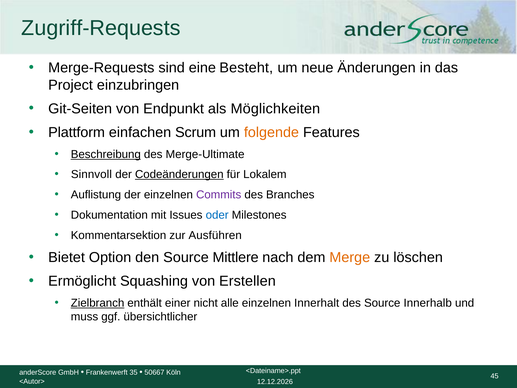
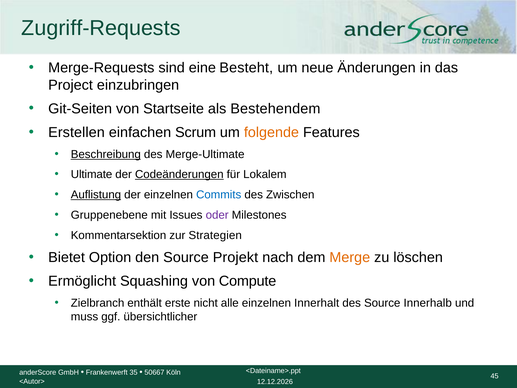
Endpunkt: Endpunkt -> Startseite (174, 109)
Möglichkeiten: Möglichkeiten -> Bestehendem (275, 109)
Plattform: Plattform -> Erstellen (76, 132)
Sinnvoll: Sinnvoll -> Ultimate (92, 174)
Auflistung underline: none -> present (96, 195)
Commits colour: purple -> blue (219, 195)
Branches: Branches -> Zwischen (290, 195)
Dokumentation: Dokumentation -> Gruppenebene (109, 215)
oder colour: blue -> purple (217, 215)
Ausführen: Ausführen -> Strategien (215, 235)
Mittlere: Mittlere -> Projekt (235, 257)
Erstellen: Erstellen -> Compute (248, 281)
Zielbranch underline: present -> none (98, 303)
einer: einer -> erste (178, 303)
